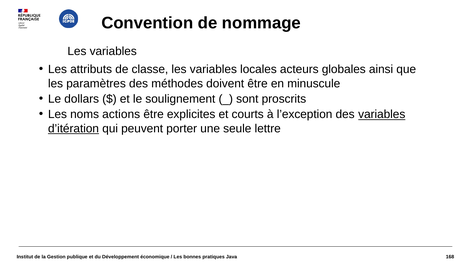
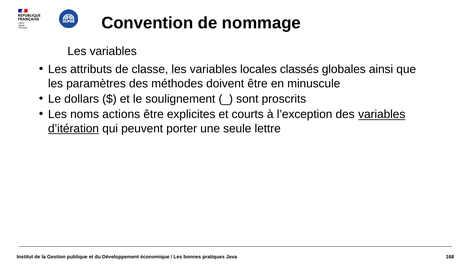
acteurs: acteurs -> classés (299, 69)
